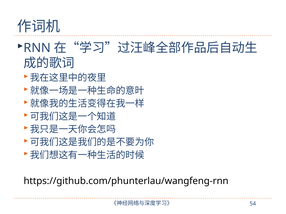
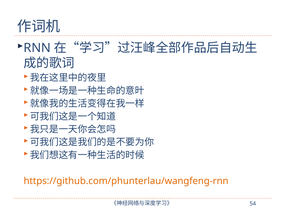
https://github.com/phunterlau/wangfeng-rnn colour: black -> orange (126, 181)
